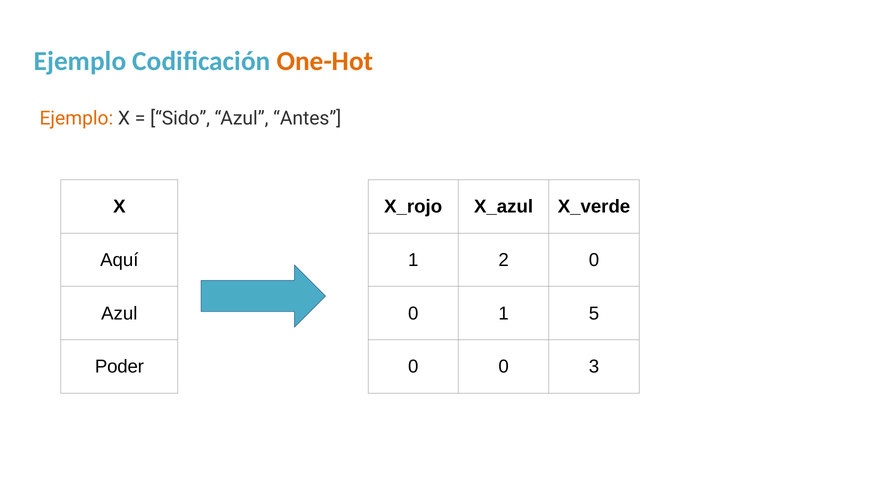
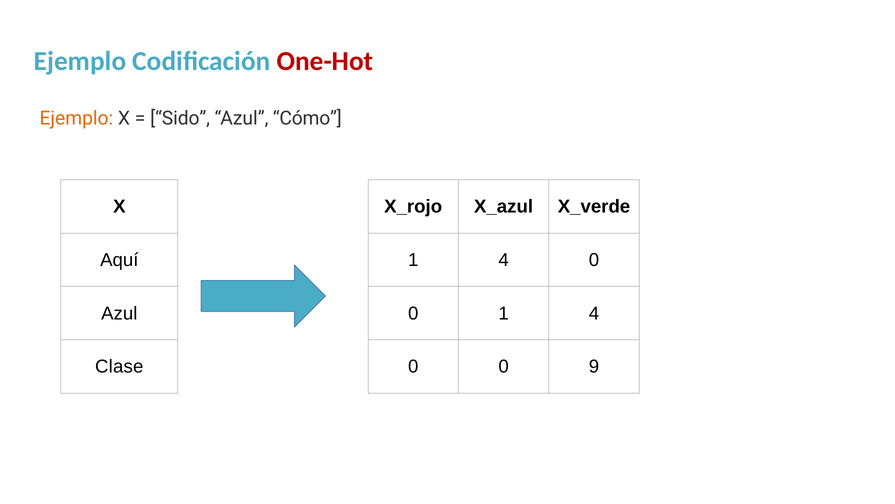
One-Hot colour: orange -> red (325, 61)
Antes: Antes -> Cómo (307, 118)
2: 2 -> 4 (504, 260)
0 1 5: 5 -> 4 (594, 313)
Poder: Poder -> Clase (119, 366)
3: 3 -> 9 (594, 366)
